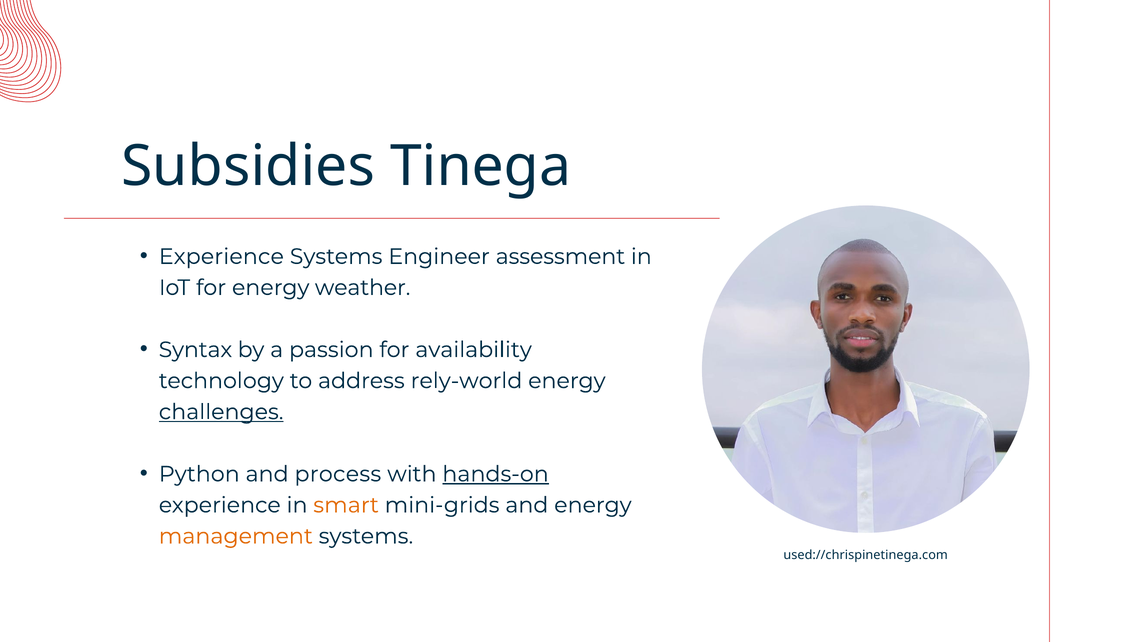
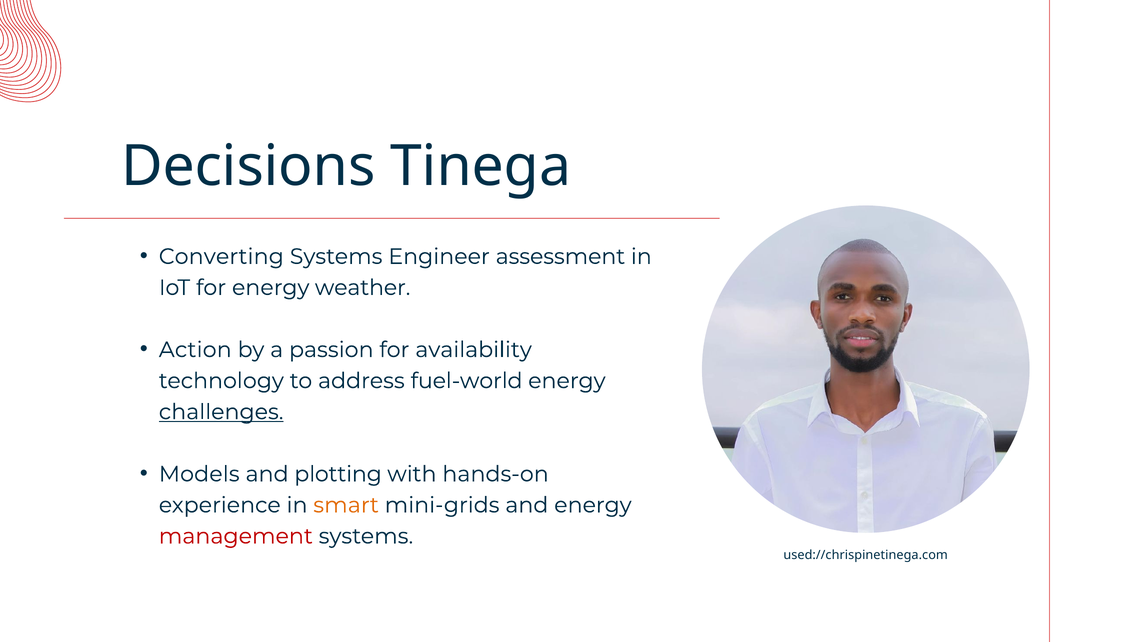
Subsidies: Subsidies -> Decisions (248, 167)
Experience: Experience -> Converting (221, 257)
Syntax: Syntax -> Action (195, 350)
rely-world: rely-world -> fuel-world (467, 381)
Python: Python -> Models (199, 474)
process: process -> plotting (338, 474)
hands-on underline: present -> none (496, 474)
management colour: orange -> red (236, 537)
